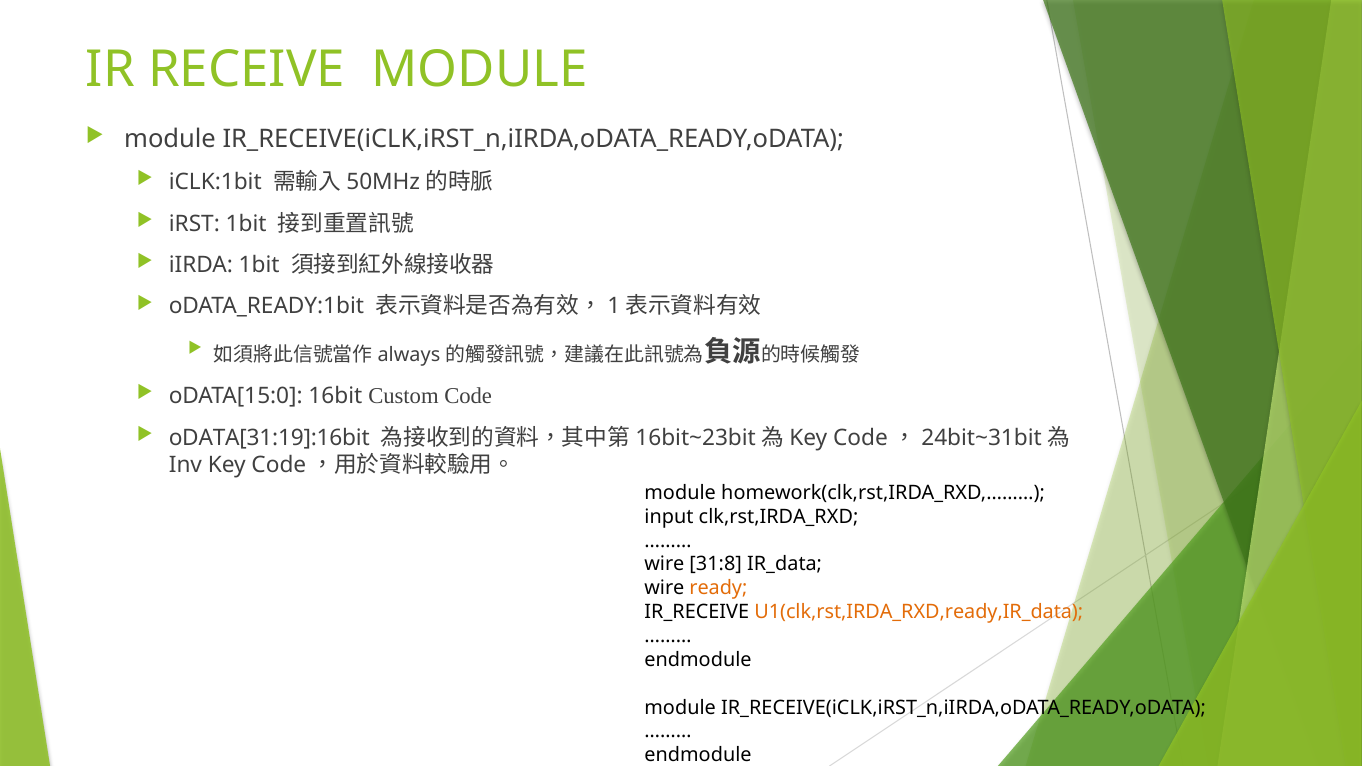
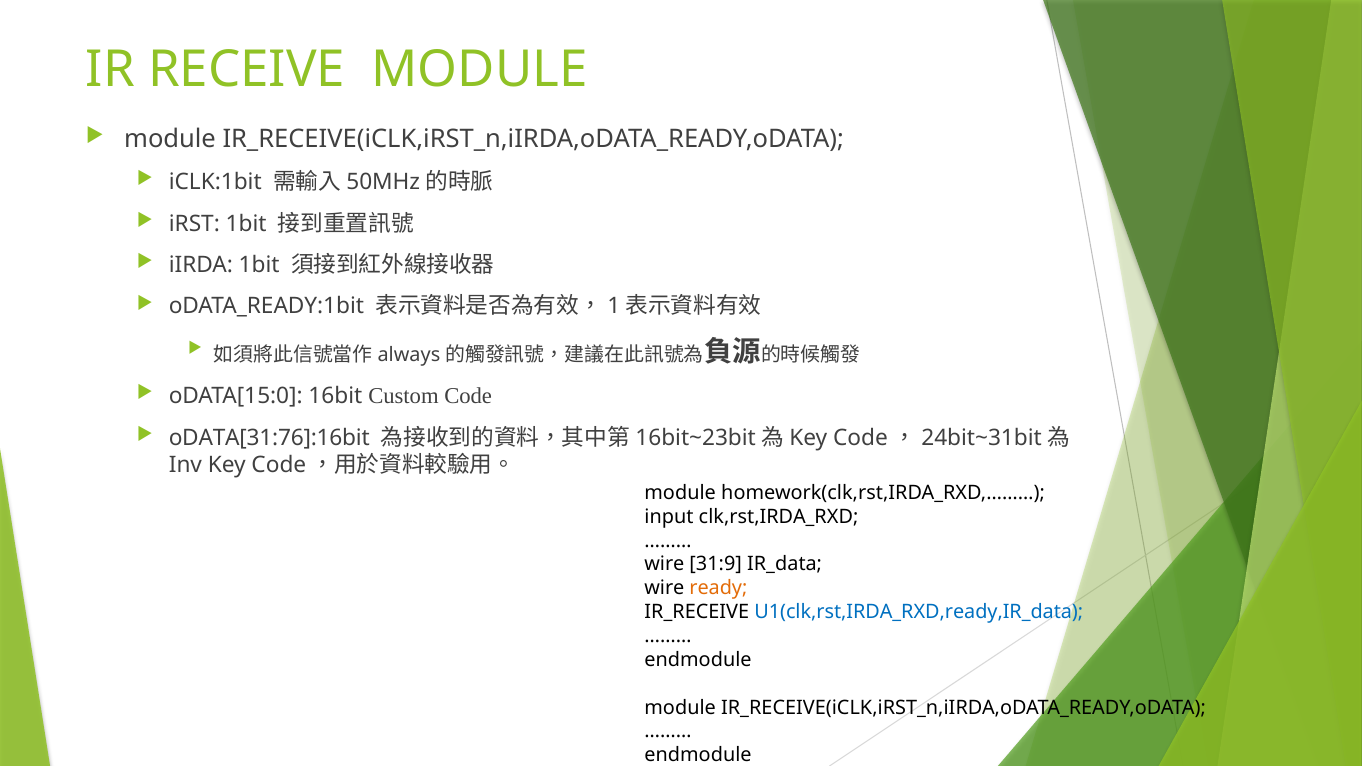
oDATA[31:19]:16bit: oDATA[31:19]:16bit -> oDATA[31:76]:16bit (269, 438)
31:8: 31:8 -> 31:9 (716, 565)
U1(clk,rst,IRDA_RXD,ready,IR_data colour: orange -> blue (919, 612)
